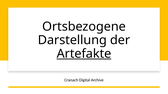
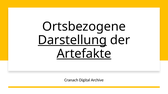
Darstellung underline: none -> present (72, 40)
